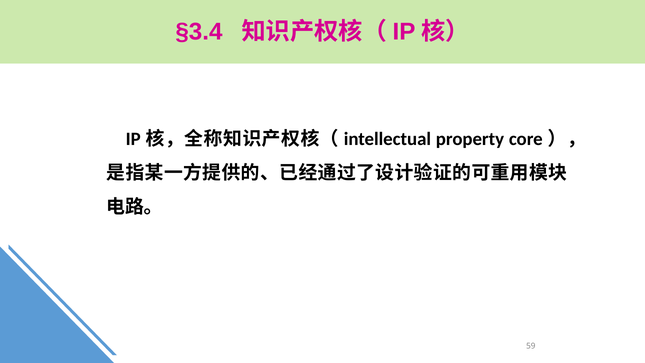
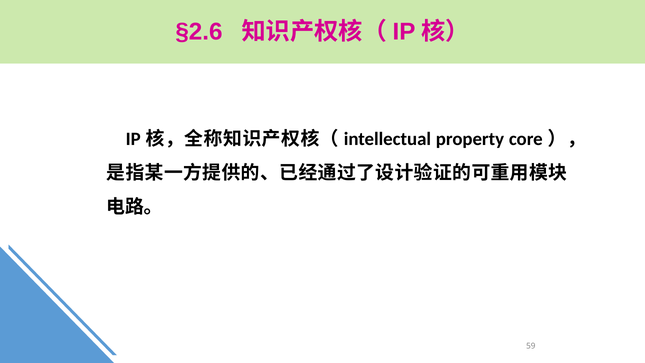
§3.4: §3.4 -> §2.6 (199, 32)
